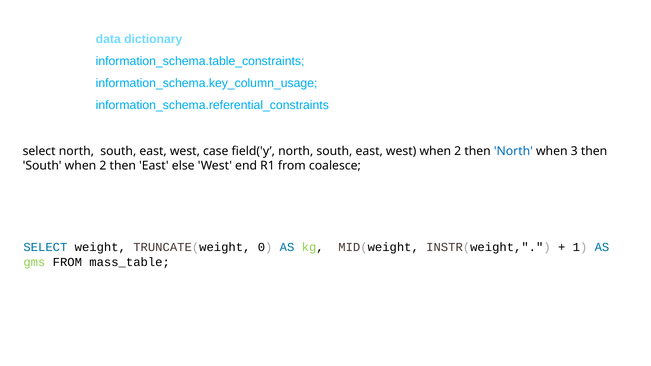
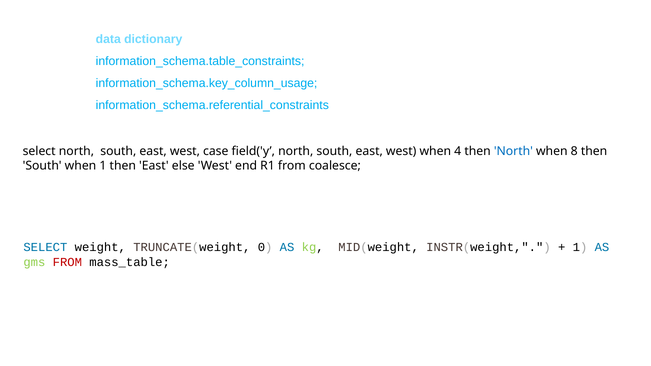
west when 2: 2 -> 4 (458, 151)
3: 3 -> 8 (574, 151)
South when 2: 2 -> 1 (103, 166)
FROM colour: black -> red (67, 262)
